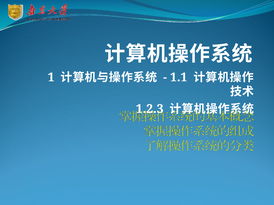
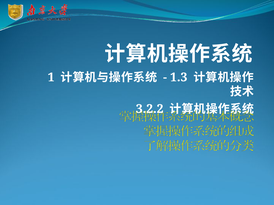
1.1: 1.1 -> 1.3 (179, 77)
1.2.3: 1.2.3 -> 3.2.2 (150, 109)
